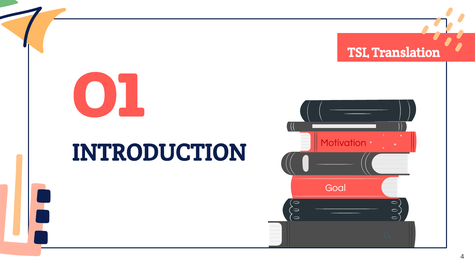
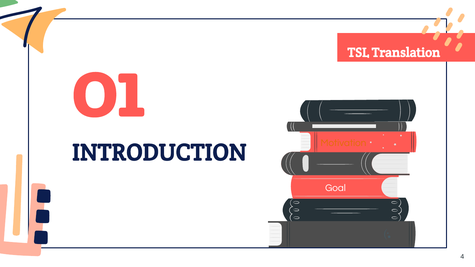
Motivation colour: red -> orange (343, 143)
